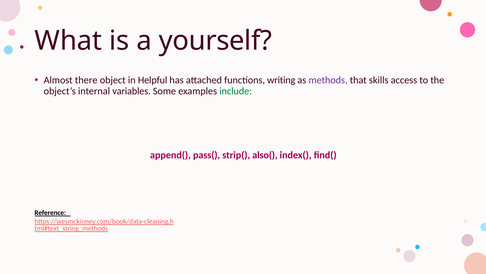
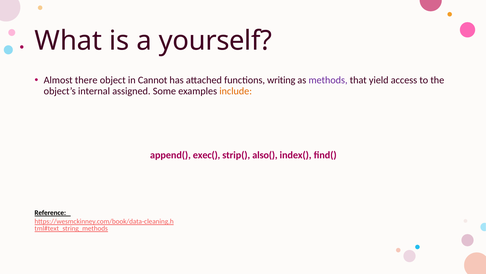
Helpful: Helpful -> Cannot (153, 80)
skills: skills -> yield (379, 80)
variables: variables -> assigned (131, 91)
include colour: green -> orange (236, 91)
pass(: pass( -> exec( (207, 155)
